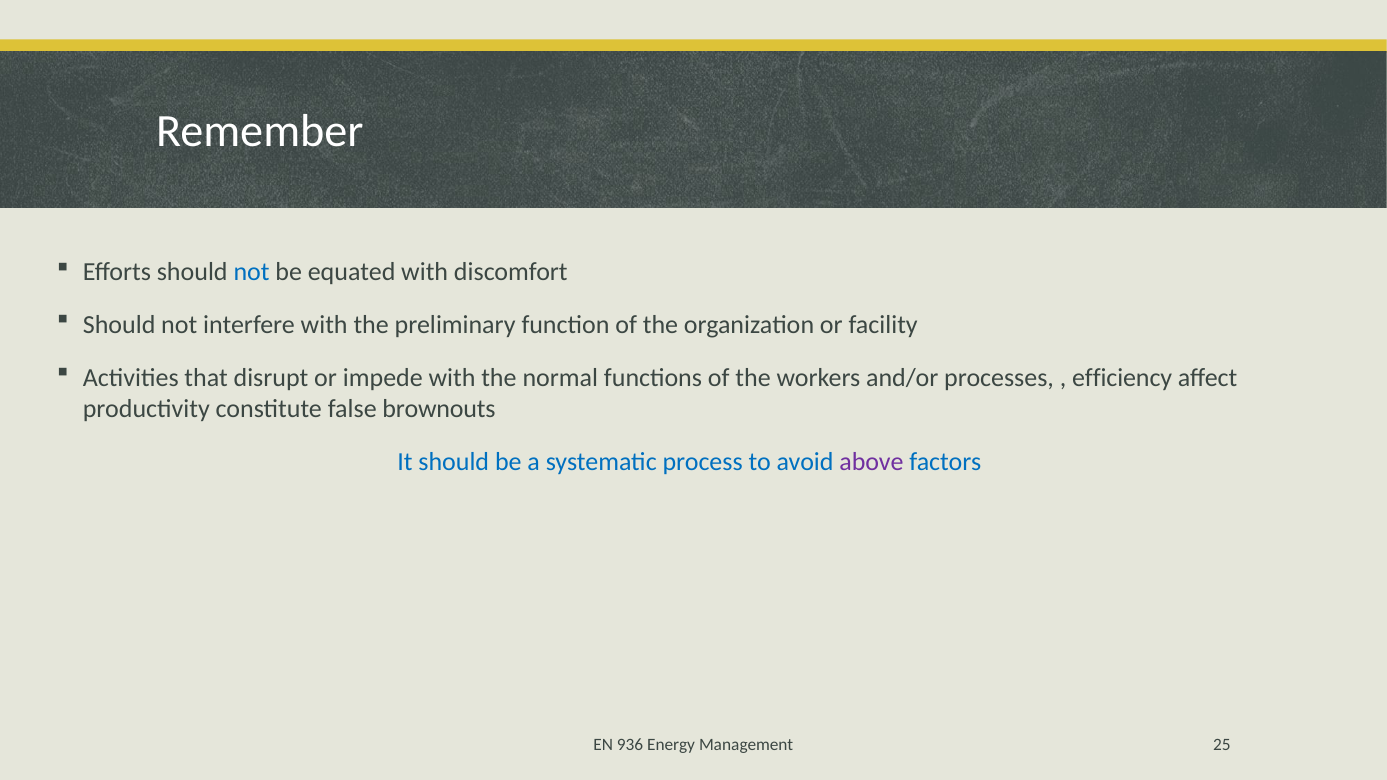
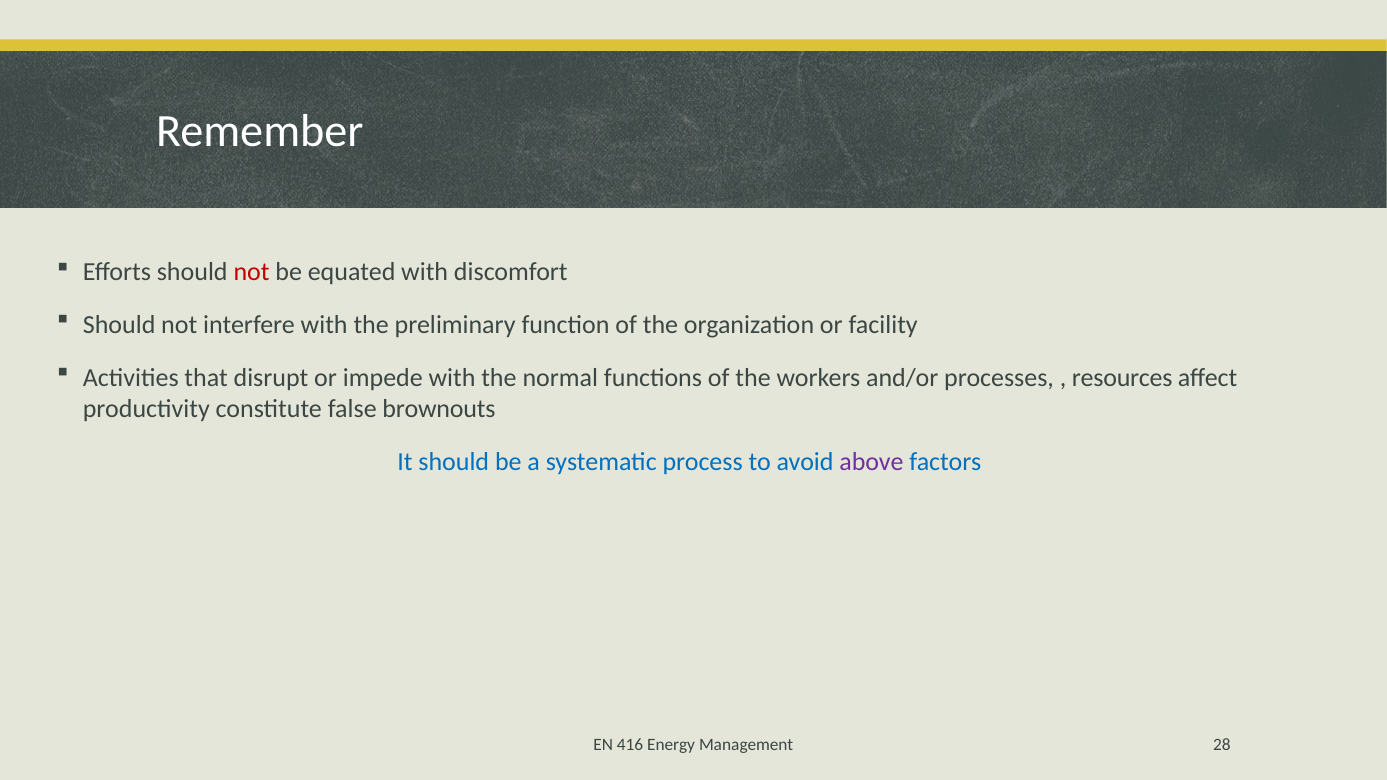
not colour: blue -> red (252, 272)
efficiency: efficiency -> resources (1122, 378)
936: 936 -> 416 (630, 745)
25: 25 -> 28 (1222, 745)
